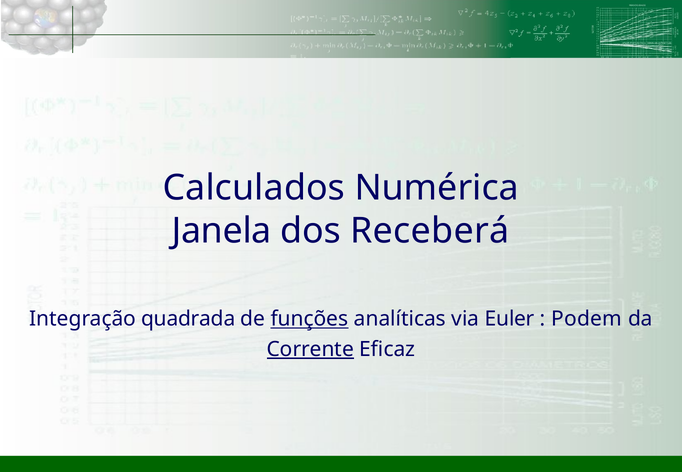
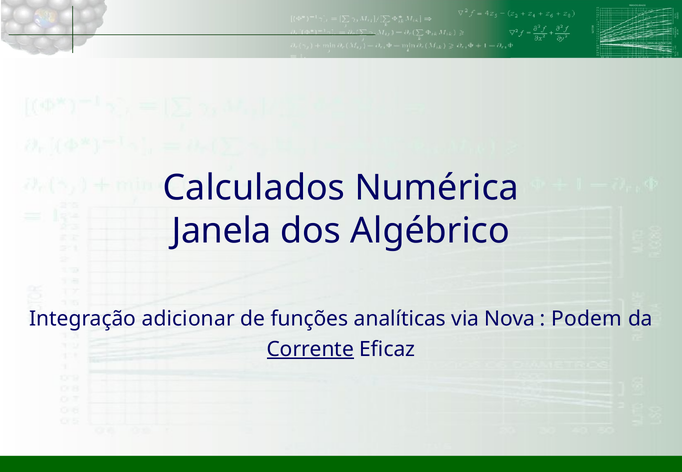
Receberá: Receberá -> Algébrico (430, 231)
quadrada: quadrada -> adicionar (188, 319)
funções underline: present -> none (309, 319)
Euler: Euler -> Nova (510, 319)
